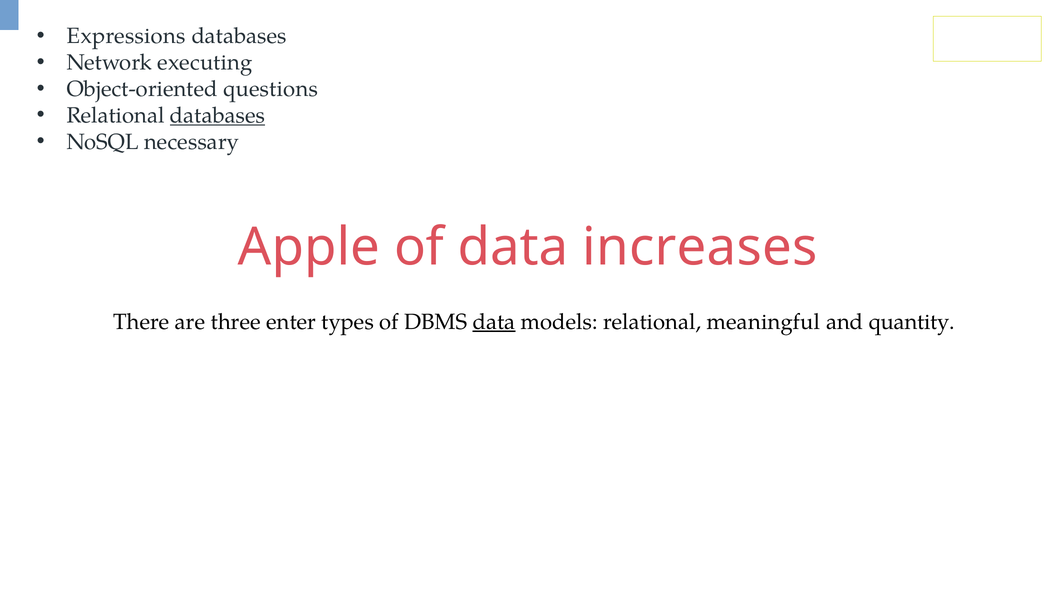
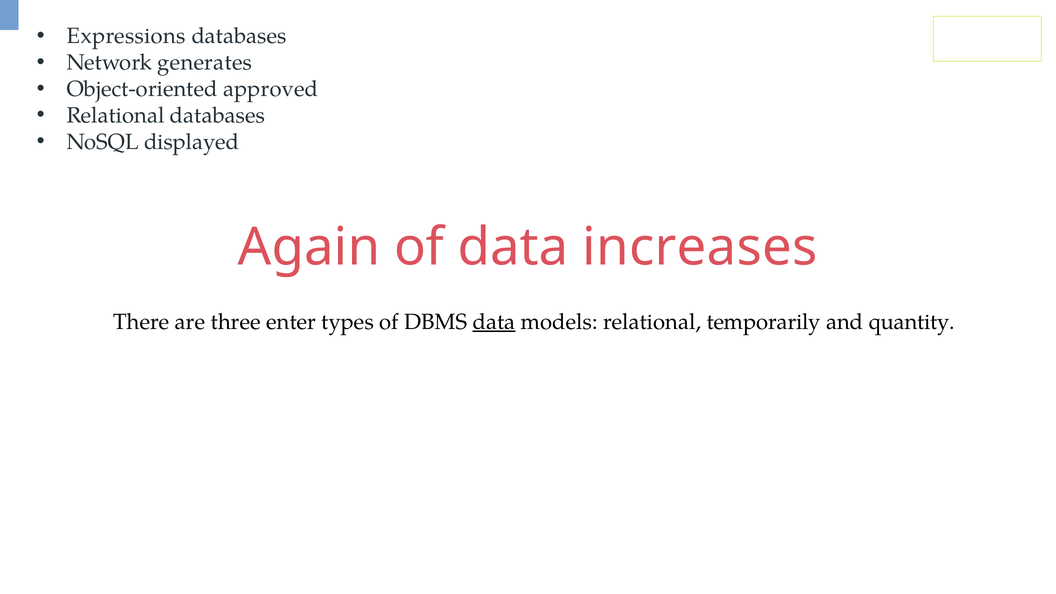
executing: executing -> generates (205, 63)
questions: questions -> approved (271, 89)
databases underline: present -> none (218, 115)
necessary: necessary -> displayed (192, 142)
Apple: Apple -> Again (309, 248)
meaningful: meaningful -> temporarily (764, 322)
